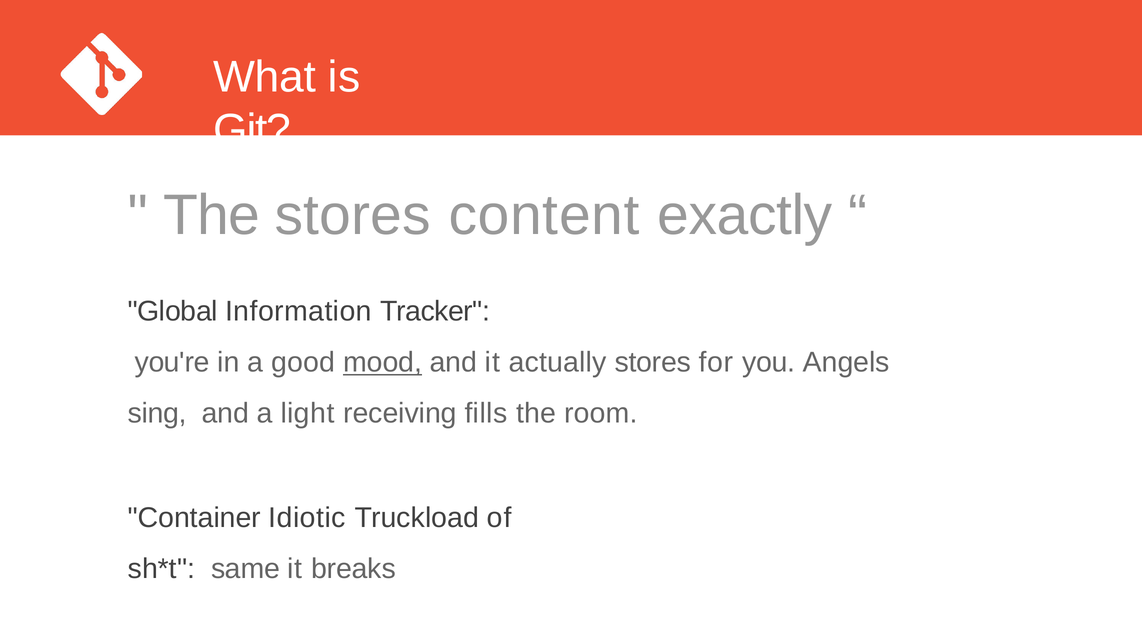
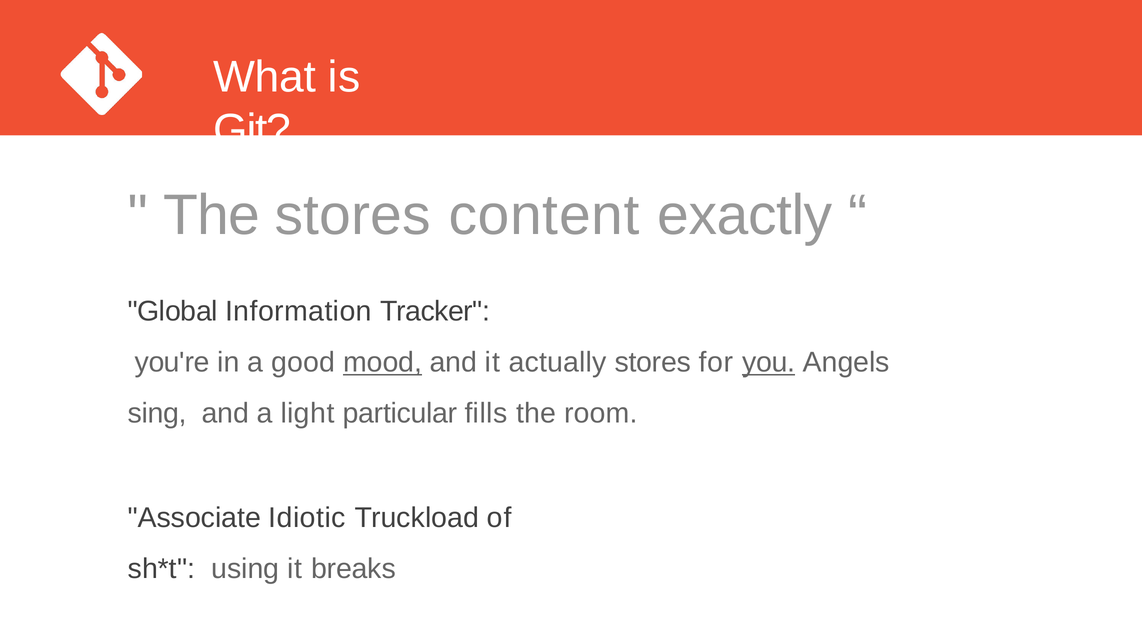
you underline: none -> present (769, 363)
receiving: receiving -> particular (400, 414)
Container: Container -> Associate (194, 518)
same: same -> using (245, 569)
